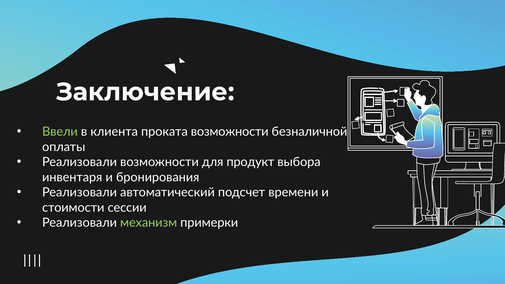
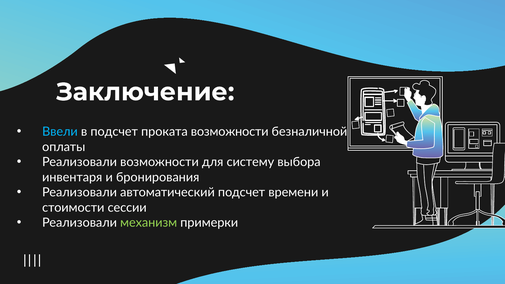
Ввели colour: light green -> light blue (60, 132)
в клиента: клиента -> подсчет (114, 132)
продукт: продукт -> систему (250, 162)
